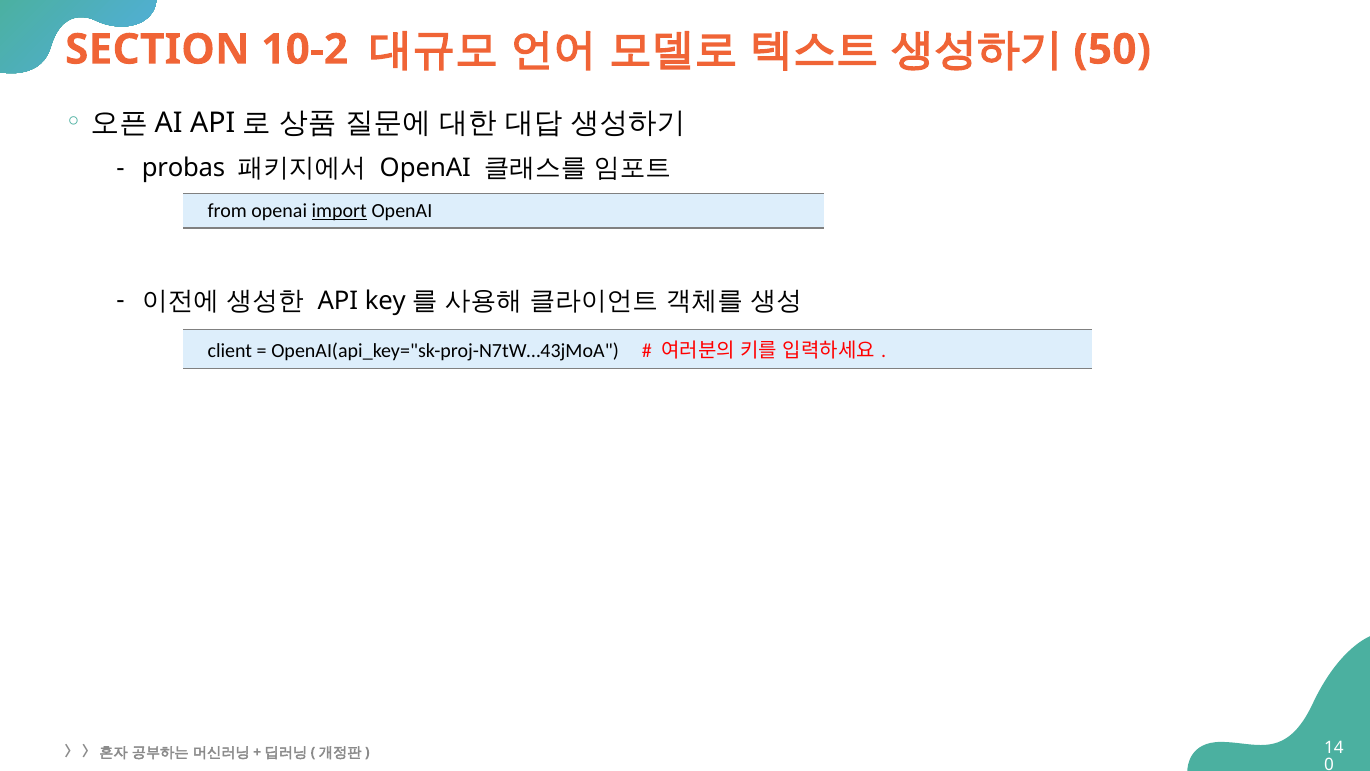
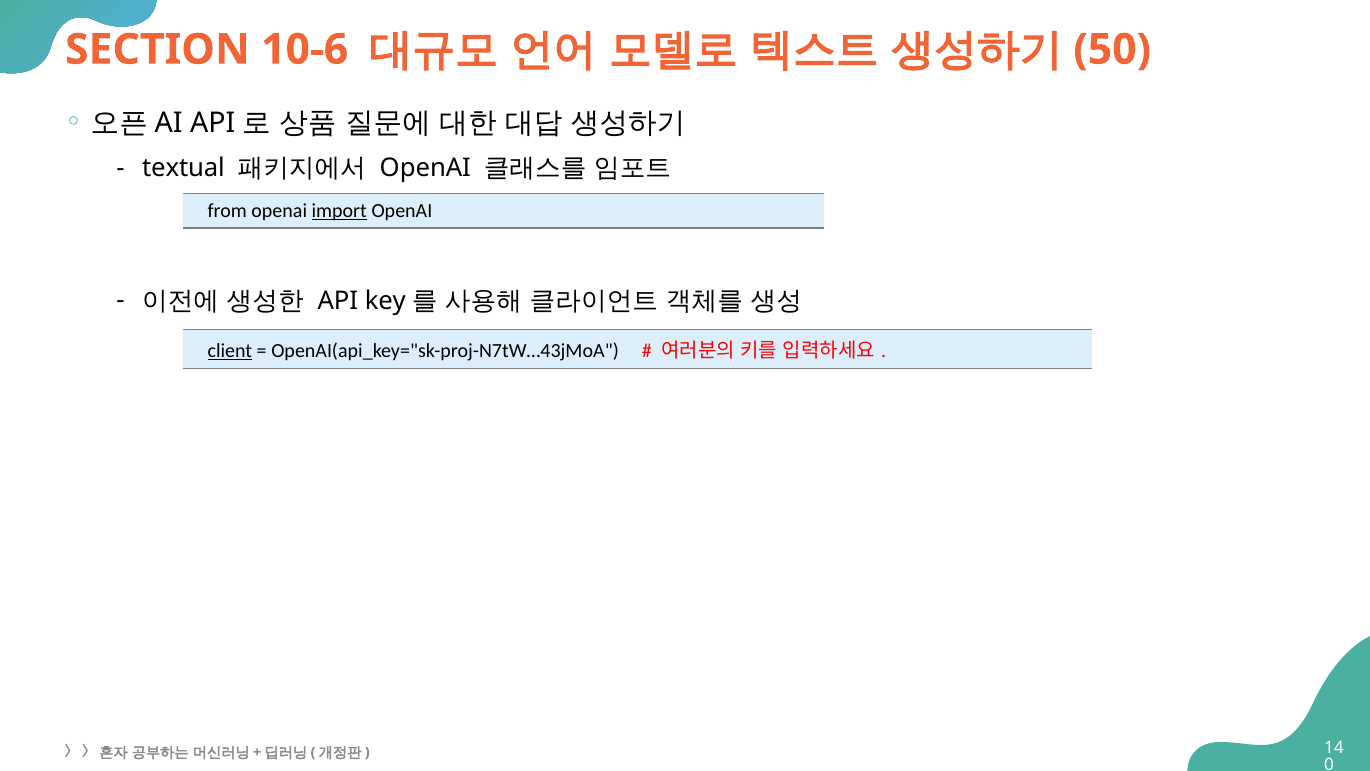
10-2: 10-2 -> 10-6 (305, 50)
probas: probas -> textual (183, 168)
client underline: none -> present (230, 351)
